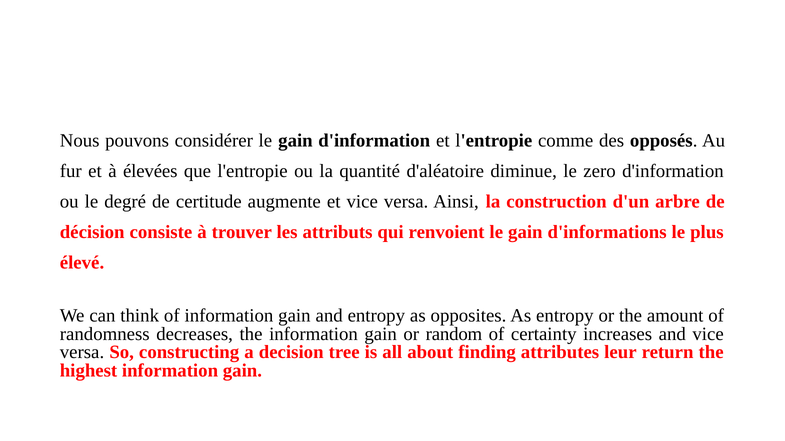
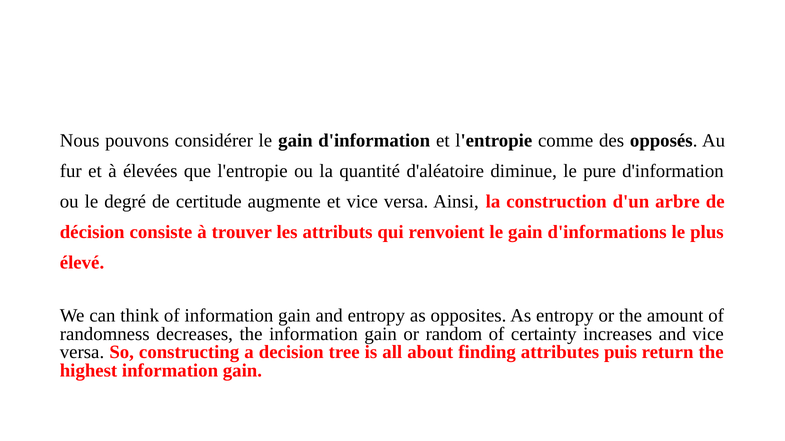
zero: zero -> pure (600, 171)
leur: leur -> puis (621, 353)
